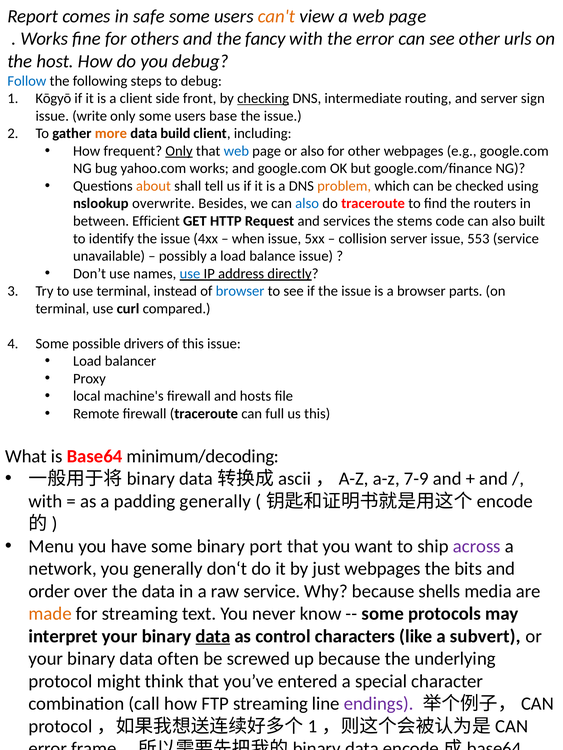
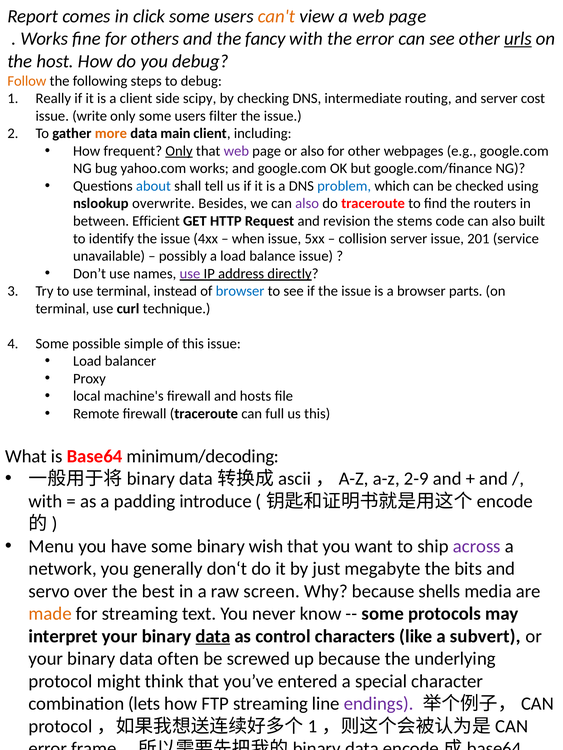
in safe: safe -> click (149, 16)
urls underline: none -> present (518, 39)
Follow colour: blue -> orange (27, 81)
Kōgyō: Kōgyō -> Really (53, 99)
front: front -> scipy (200, 99)
checking underline: present -> none (263, 99)
sign: sign -> cost (533, 99)
base: base -> filter (223, 116)
build: build -> main (175, 134)
web colour: blue -> purple (236, 151)
about colour: orange -> blue (153, 186)
problem colour: orange -> blue (344, 186)
also colour: blue -> purple (307, 204)
services: services -> revision (347, 221)
553: 553 -> 201 (478, 239)
use colour: blue -> purple (190, 274)
compared: compared -> technique (177, 309)
drivers: drivers -> simple (144, 344)
7-9: 7-9 -> 2-9 (416, 479)
padding generally: generally -> introduce (216, 502)
port: port -> wish (266, 547)
just webpages: webpages -> megabyte (383, 569)
order: order -> servo (49, 592)
the data: data -> best (158, 592)
raw service: service -> screen (272, 592)
call: call -> lets (144, 704)
